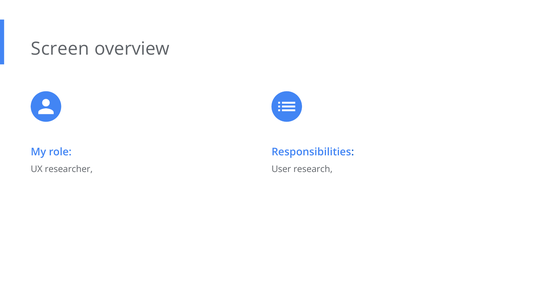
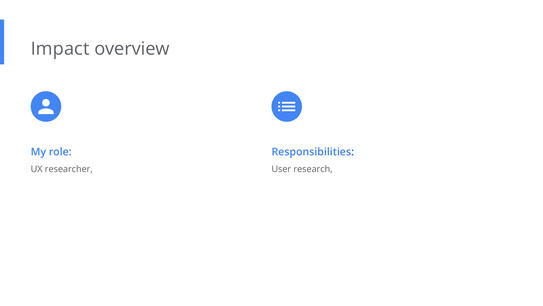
Screen: Screen -> Impact (60, 49)
